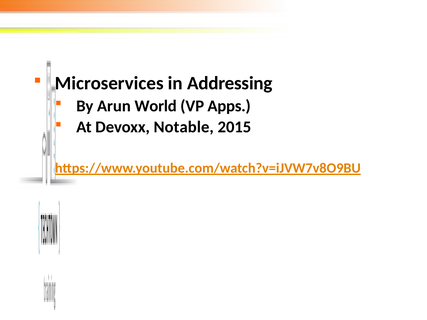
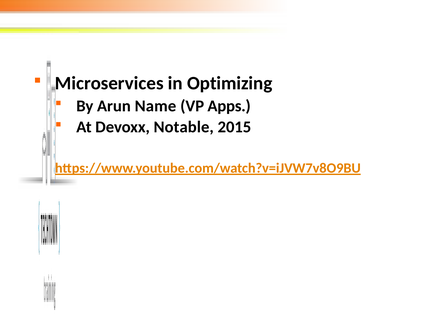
Addressing: Addressing -> Optimizing (230, 83)
World: World -> Name (155, 106)
